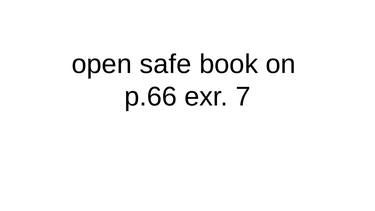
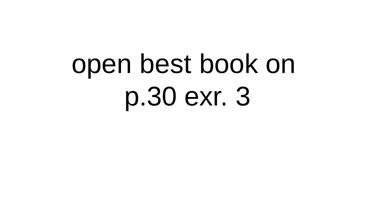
safe: safe -> best (165, 64)
p.66: p.66 -> p.30 (151, 97)
7: 7 -> 3 (243, 97)
